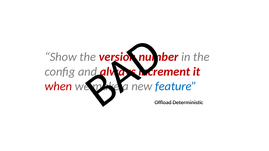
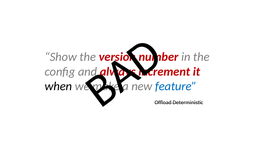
when colour: red -> black (58, 86)
